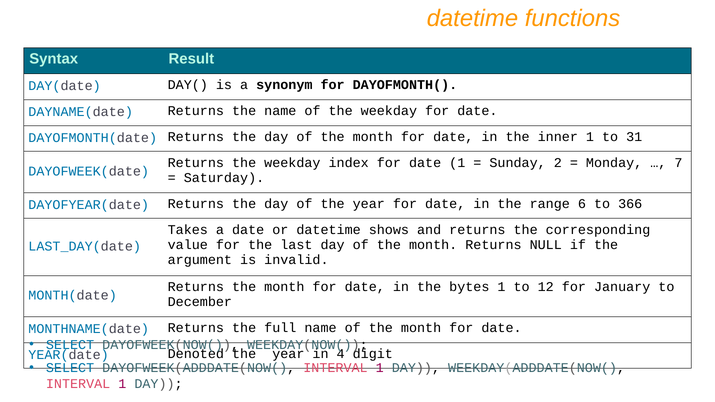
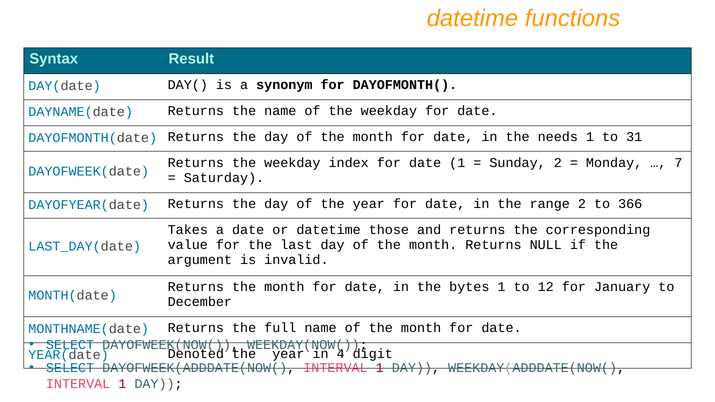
inner: inner -> needs (558, 137)
range 6: 6 -> 2 (582, 204)
shows: shows -> those (389, 230)
